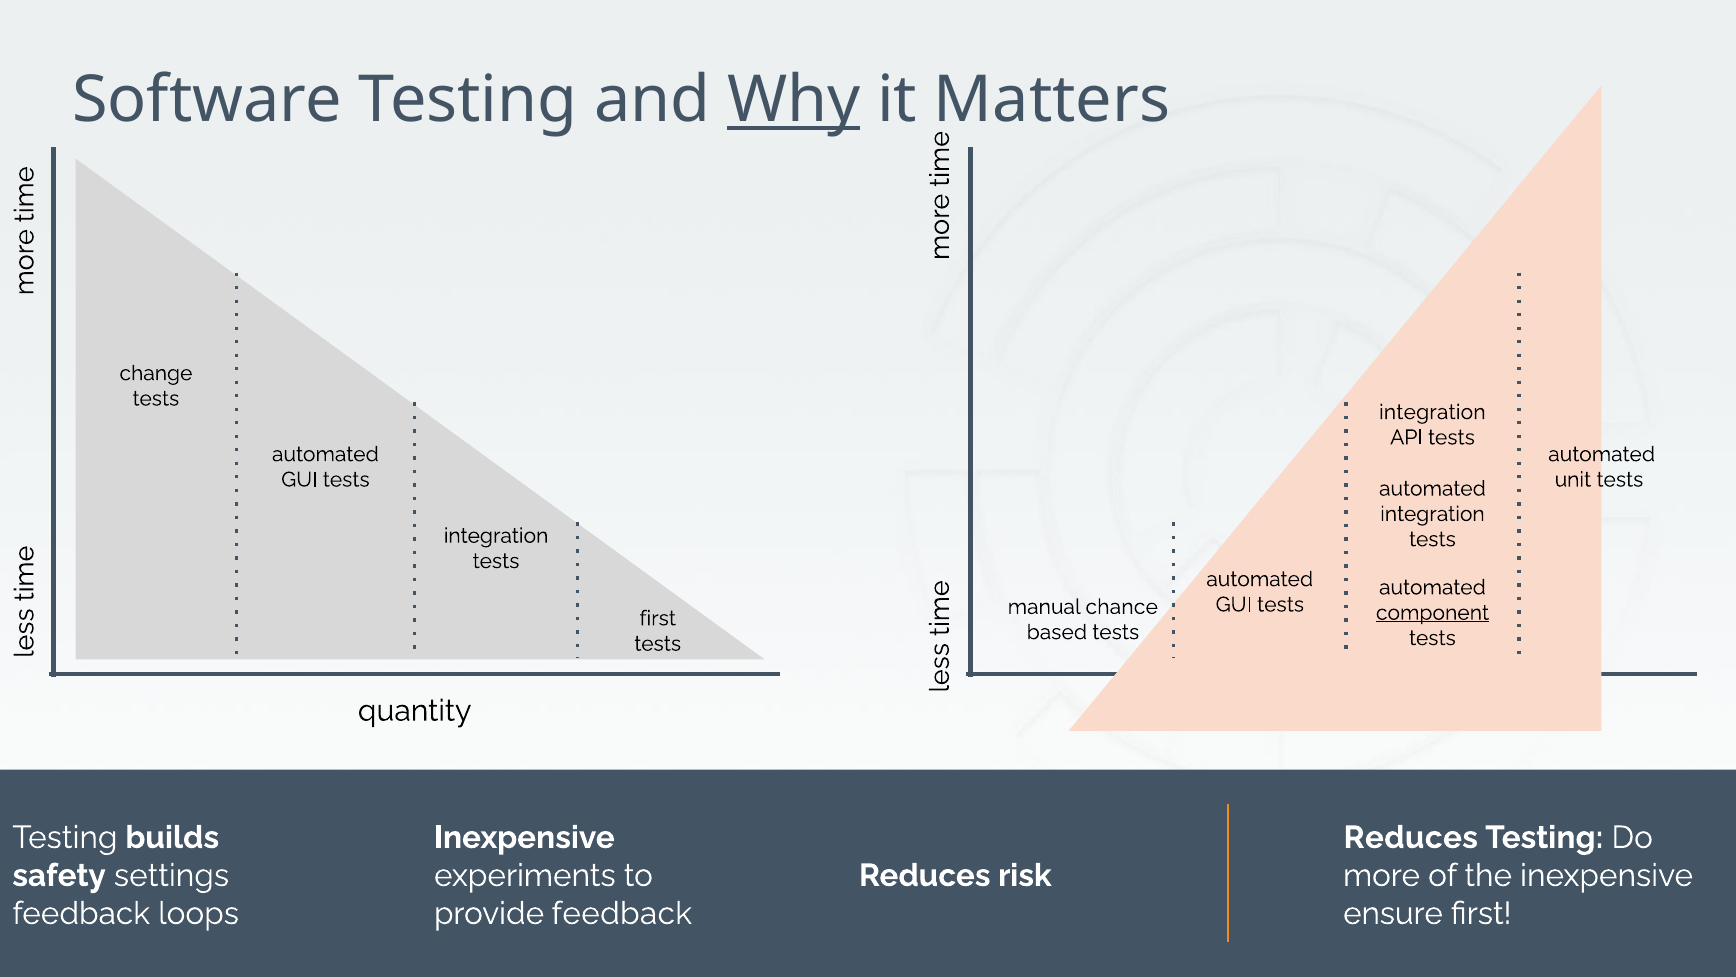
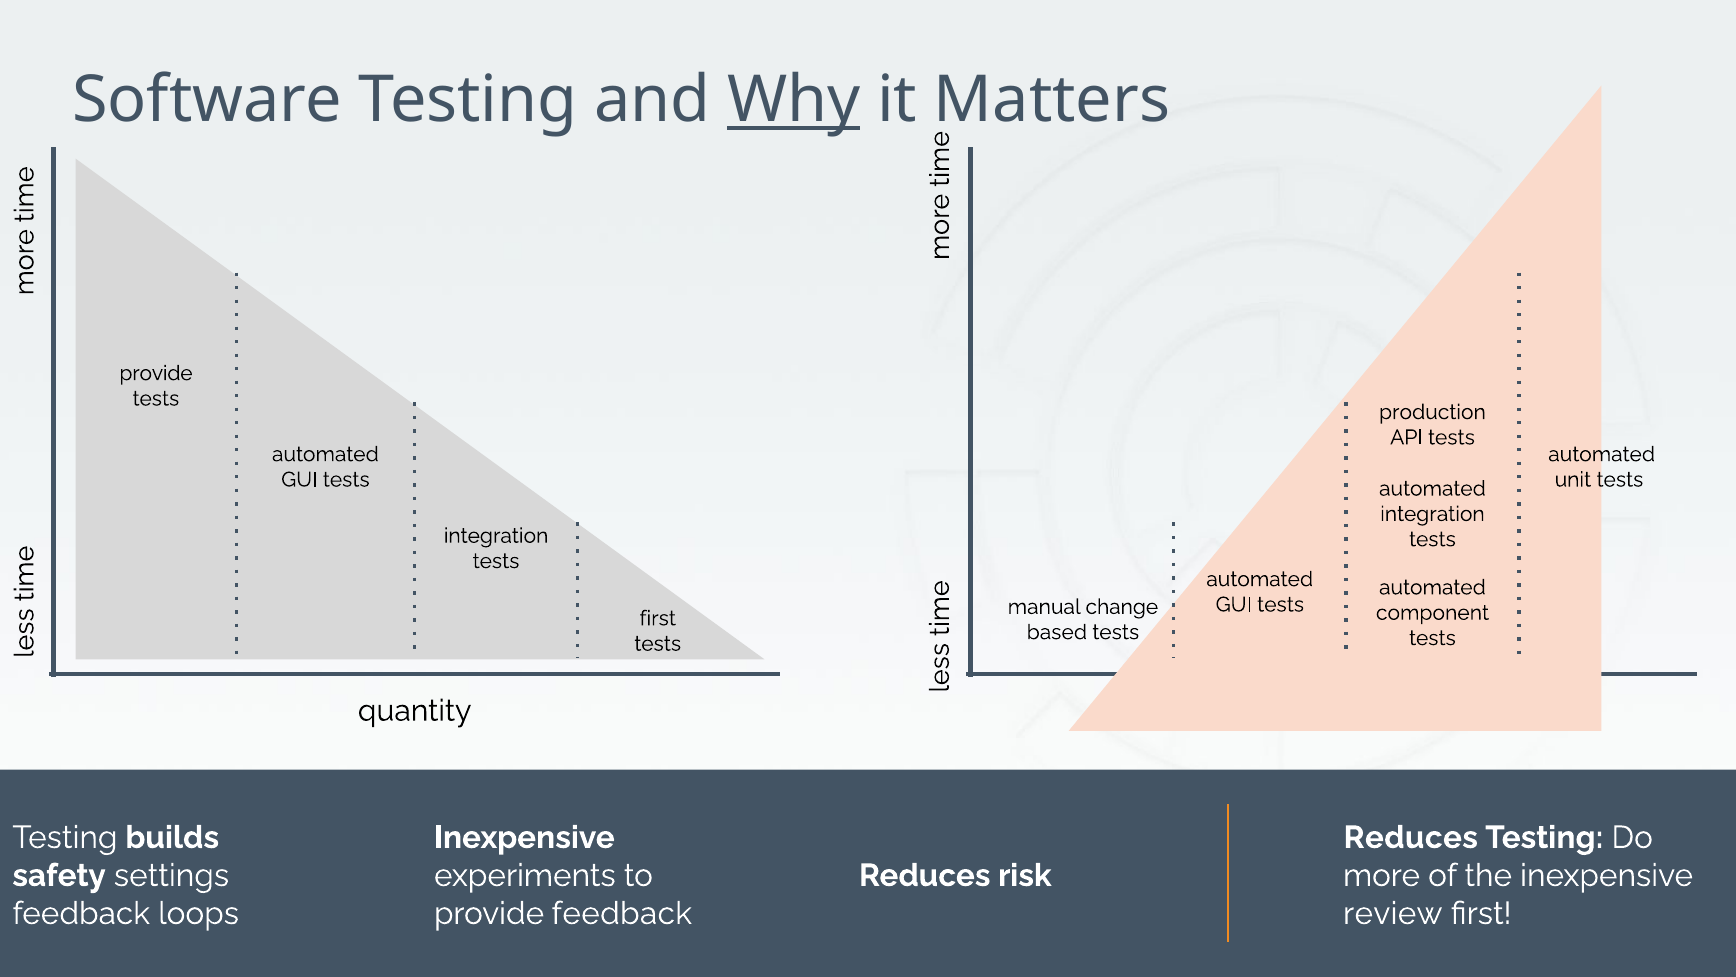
change: change -> provide (156, 373)
integration: integration -> production (1432, 412)
chance: chance -> change (1122, 607)
component underline: present -> none (1432, 612)
ensure: ensure -> review (1393, 913)
